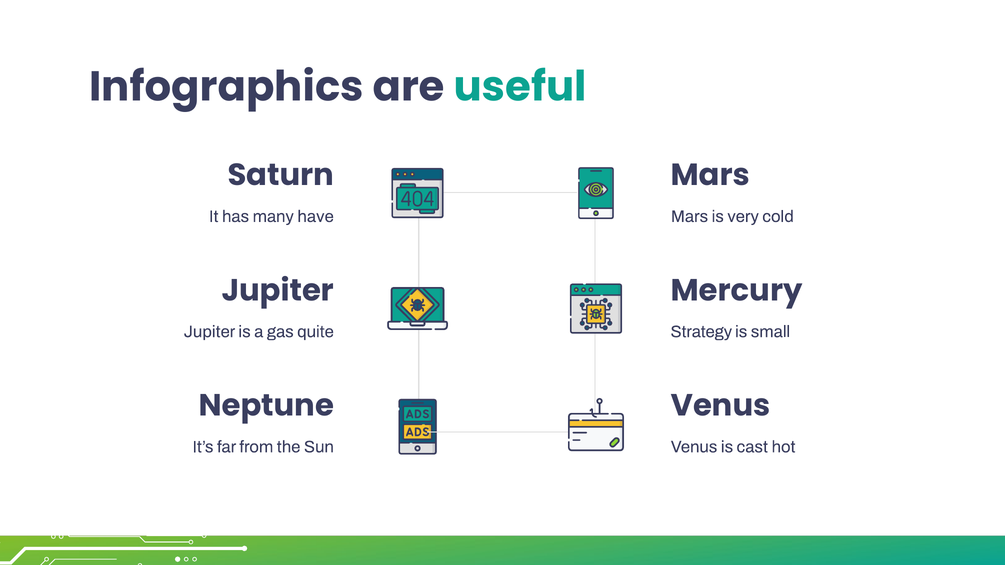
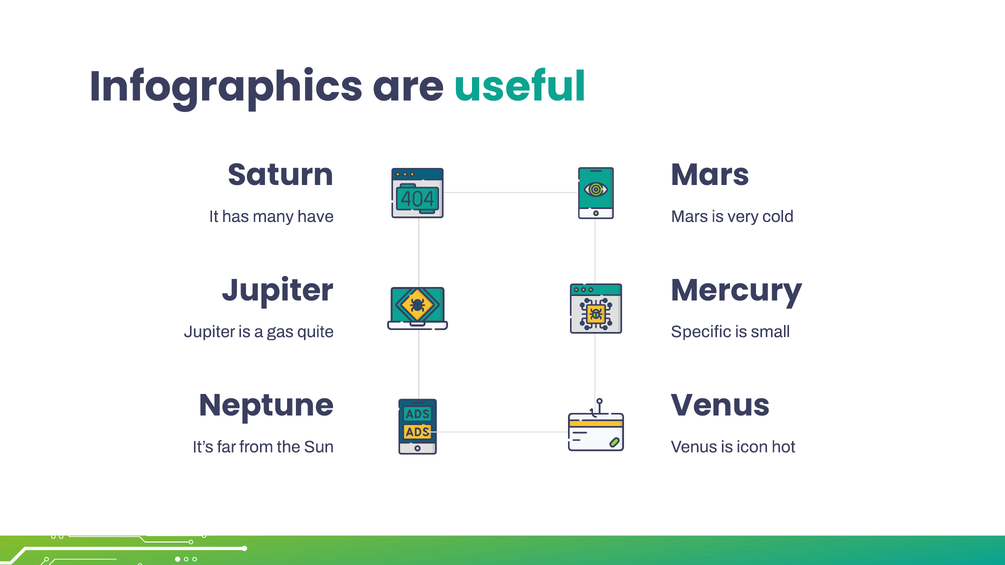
Strategy: Strategy -> Specific (701, 332)
cast: cast -> icon (752, 447)
